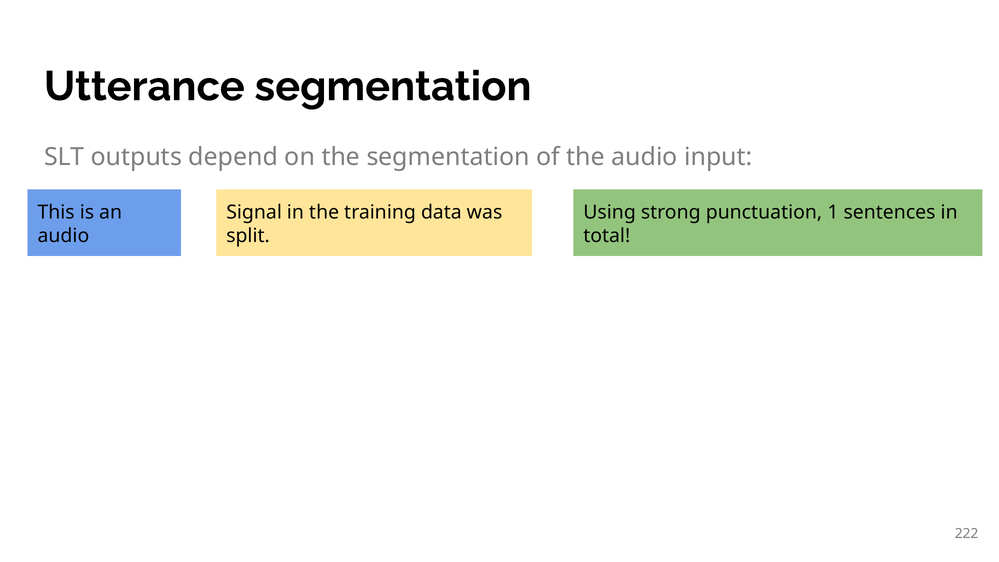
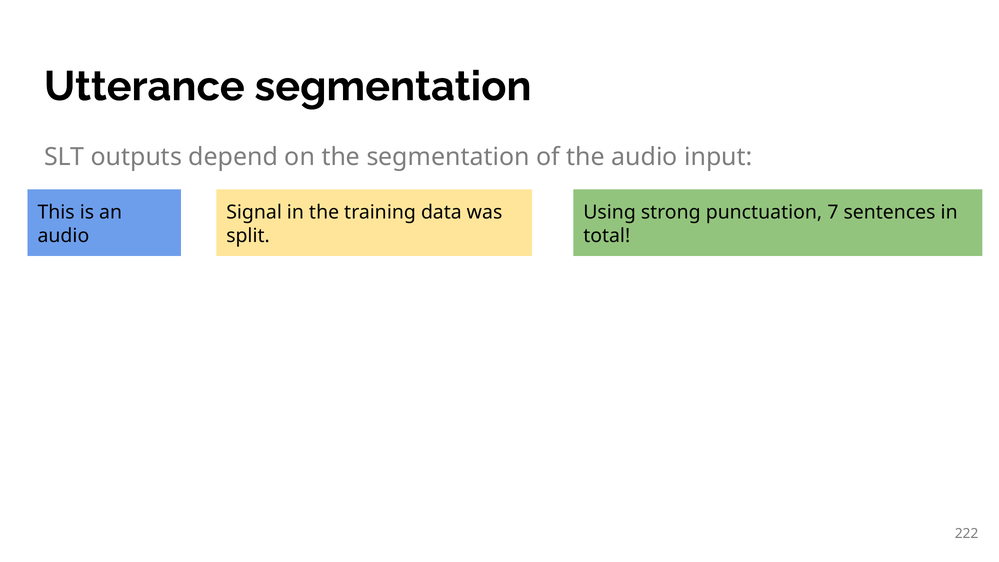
1: 1 -> 7 (833, 212)
